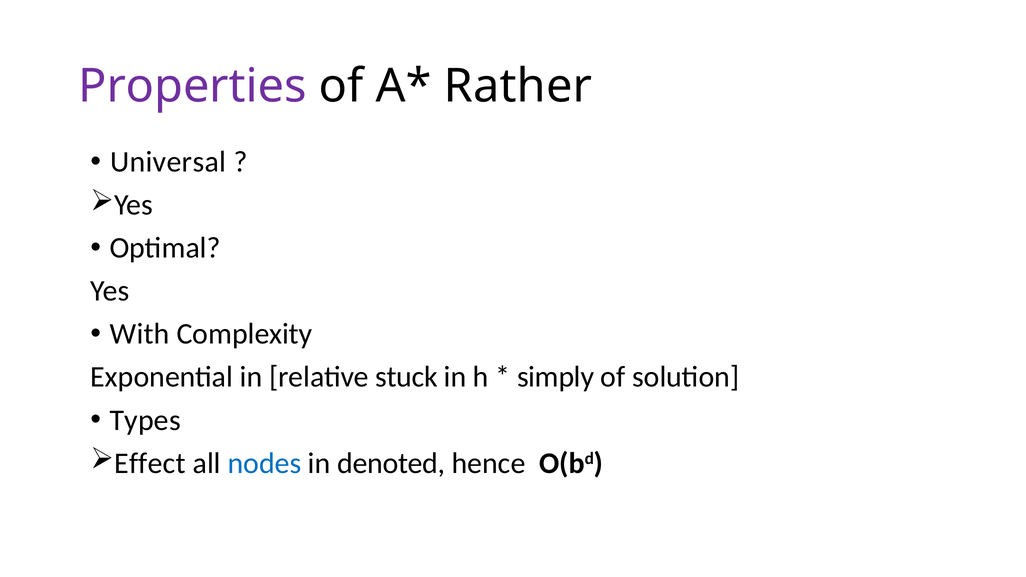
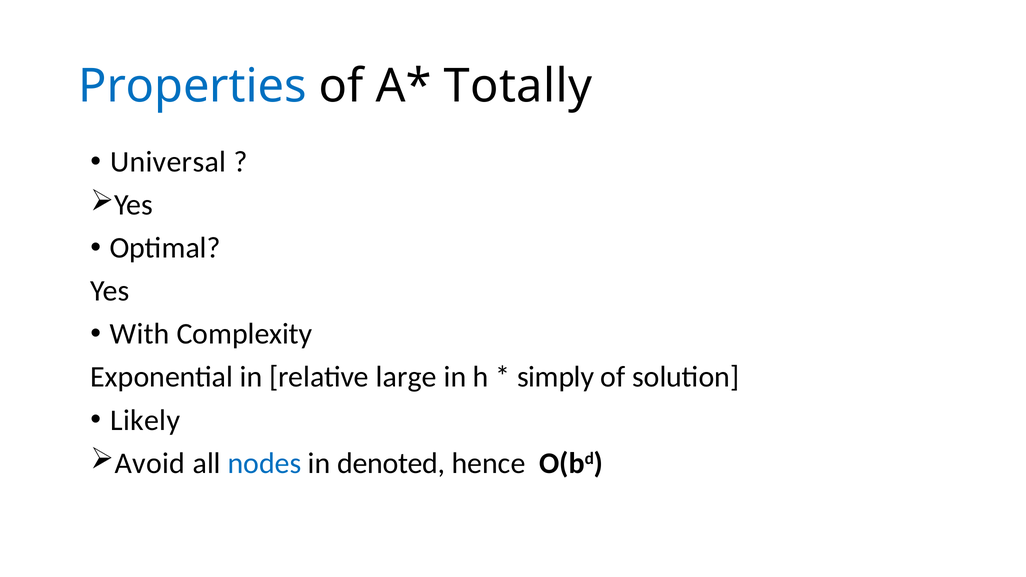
Properties colour: purple -> blue (192, 86)
Rather: Rather -> Totally (518, 86)
stuck: stuck -> large (406, 377)
Types: Types -> Likely (145, 420)
Effect: Effect -> Avoid (150, 463)
